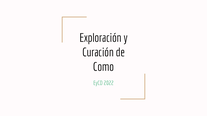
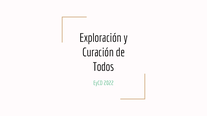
Como: Como -> Todos (104, 67)
